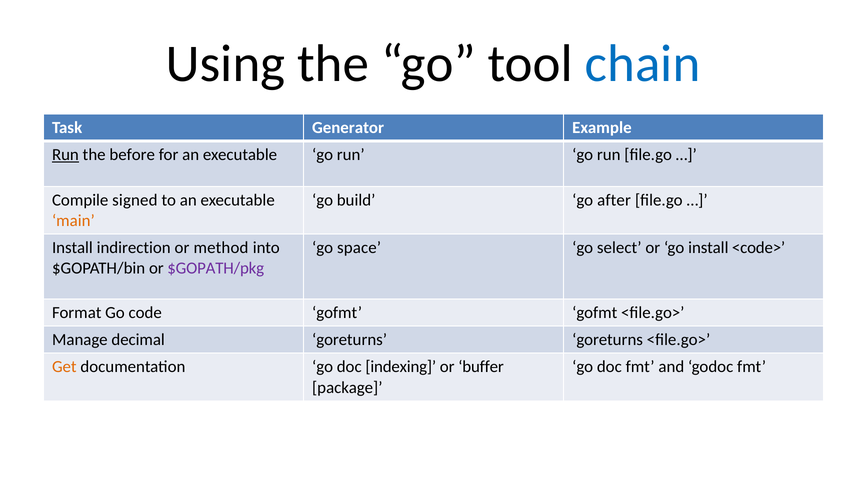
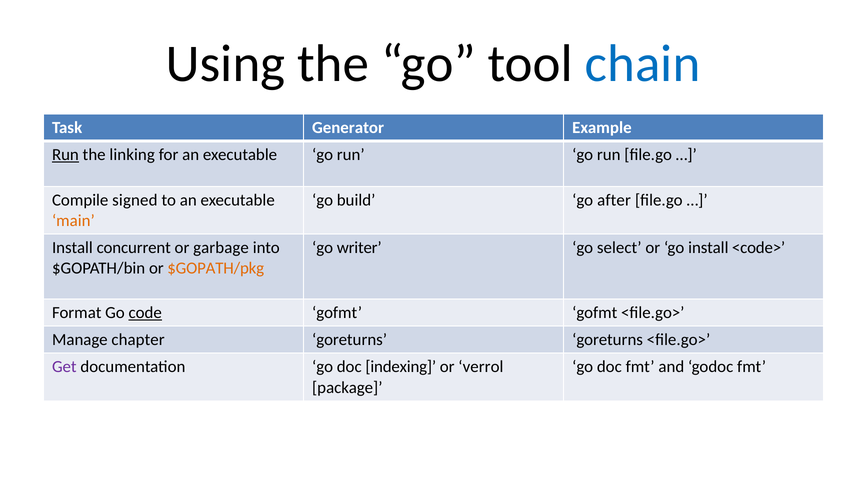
before: before -> linking (132, 155)
indirection: indirection -> concurrent (134, 248)
method: method -> garbage (221, 248)
space: space -> writer (359, 248)
$GOPATH/pkg colour: purple -> orange (216, 268)
code underline: none -> present (145, 313)
decimal: decimal -> chapter (138, 340)
Get colour: orange -> purple (64, 367)
buffer: buffer -> verrol (481, 367)
